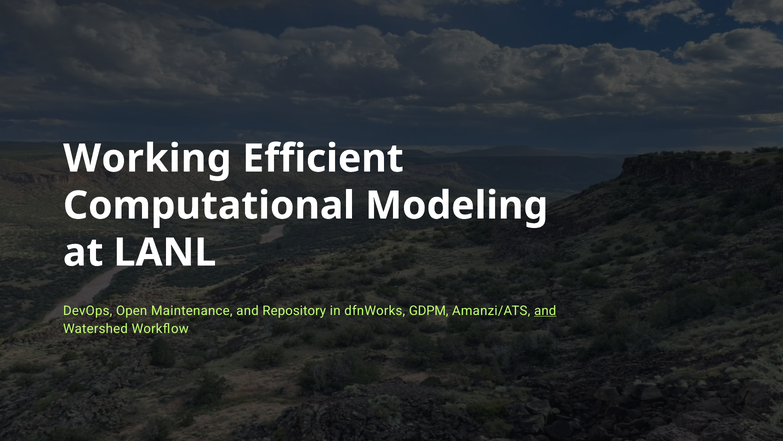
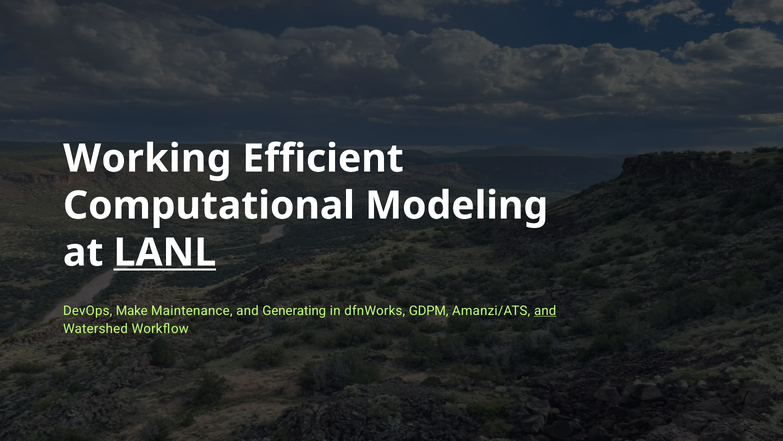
LANL underline: none -> present (165, 252)
Open: Open -> Make (132, 310)
Repository: Repository -> Generating (294, 310)
